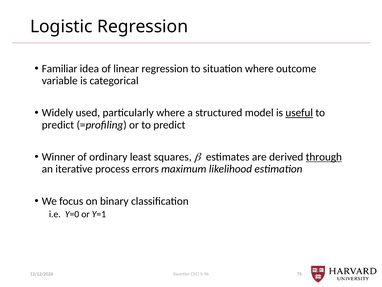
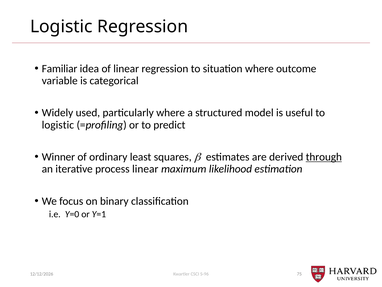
useful underline: present -> none (299, 113)
predict: predict -> logistic (58, 125)
process errors: errors -> linear (145, 169)
